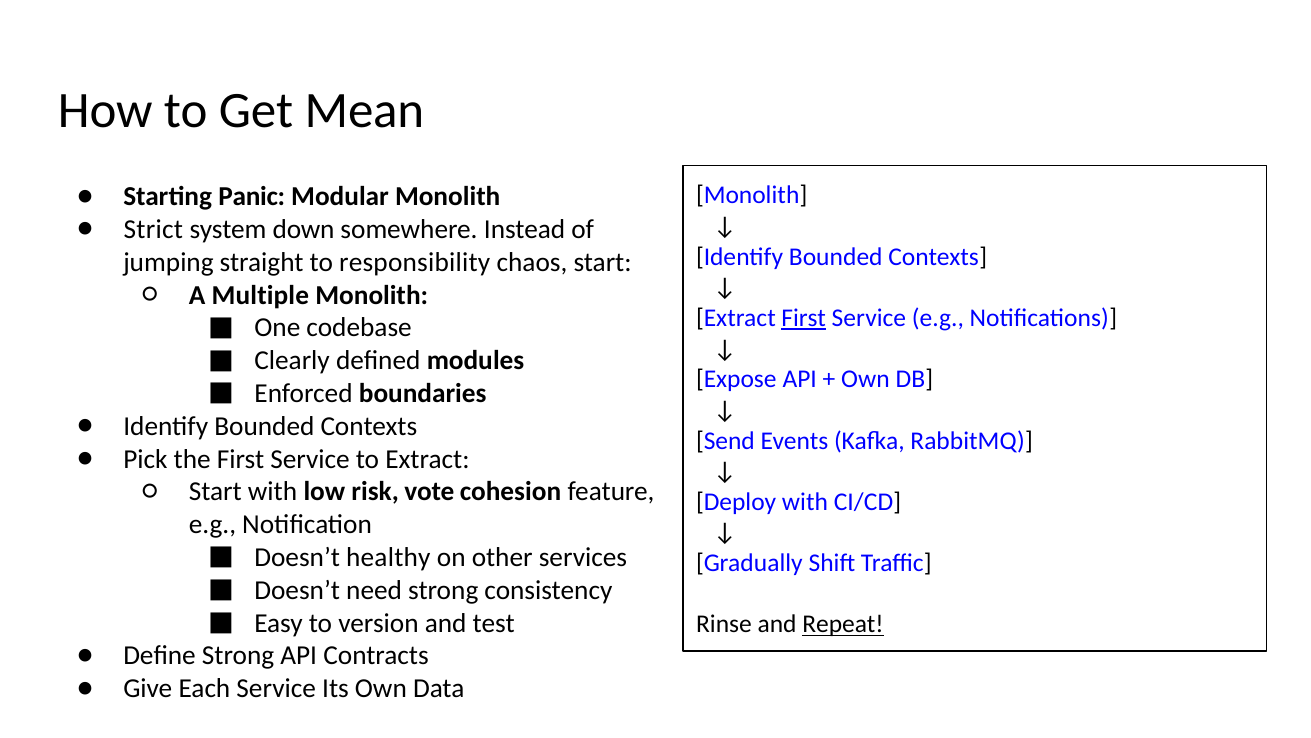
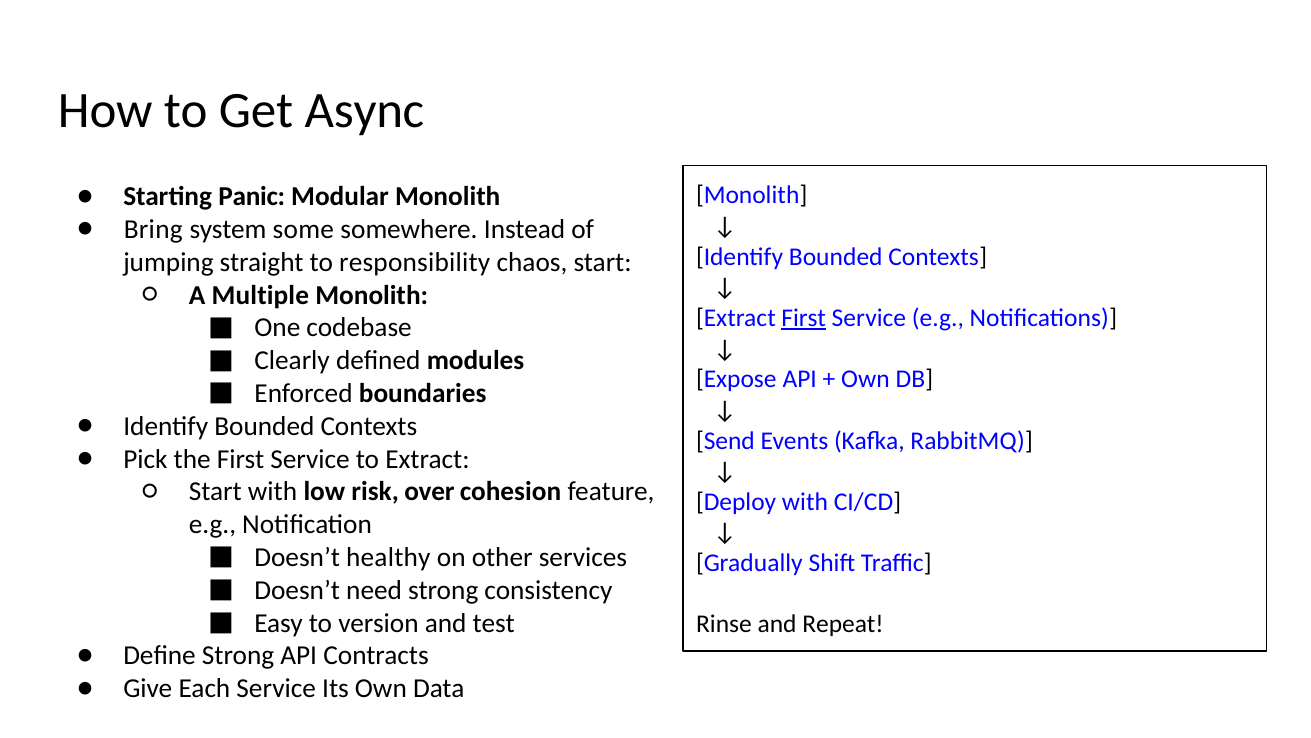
Mean: Mean -> Async (364, 111)
Strict: Strict -> Bring (153, 229)
down: down -> some (303, 229)
vote: vote -> over (429, 492)
Repeat underline: present -> none (843, 624)
